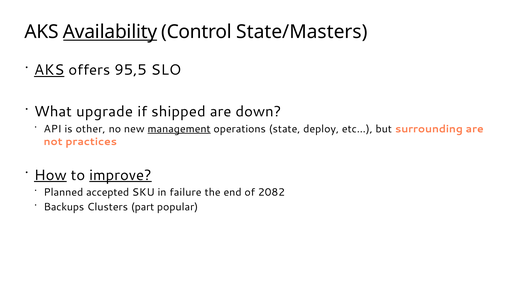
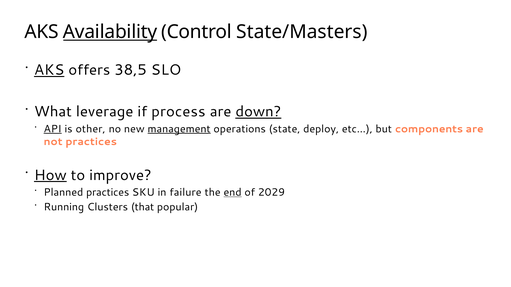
95,5: 95,5 -> 38,5 (131, 70)
upgrade: upgrade -> leverage (105, 112)
shipped: shipped -> process (178, 112)
down underline: none -> present (258, 112)
API underline: none -> present (53, 129)
surrounding: surrounding -> components (429, 129)
improve underline: present -> none (120, 175)
Planned accepted: accepted -> practices (108, 193)
end underline: none -> present (233, 193)
2082: 2082 -> 2029 (271, 193)
Backups: Backups -> Running (64, 207)
part: part -> that (143, 207)
